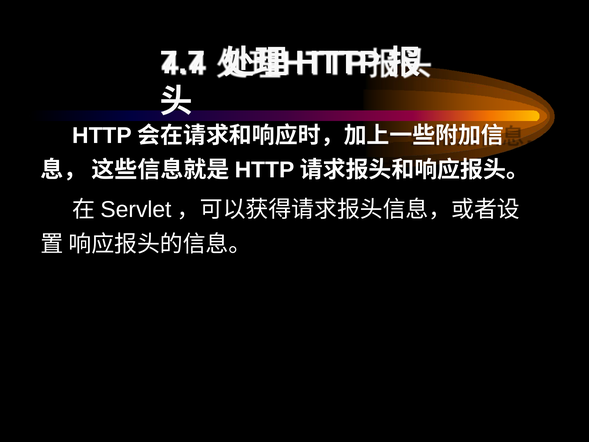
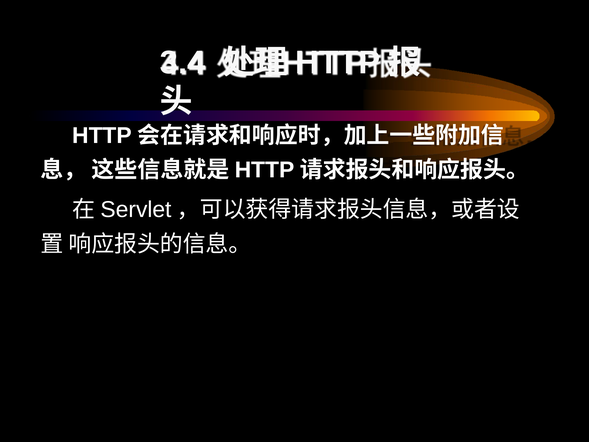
7.7: 7.7 -> 3.4 (183, 63)
